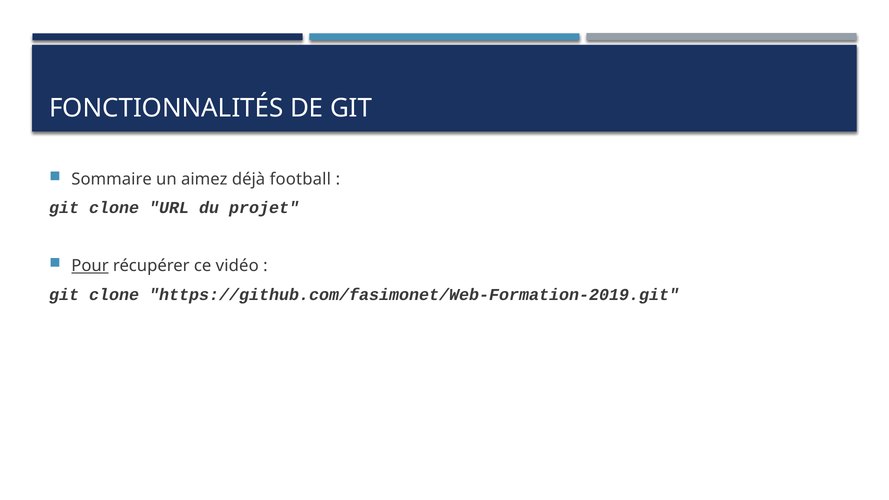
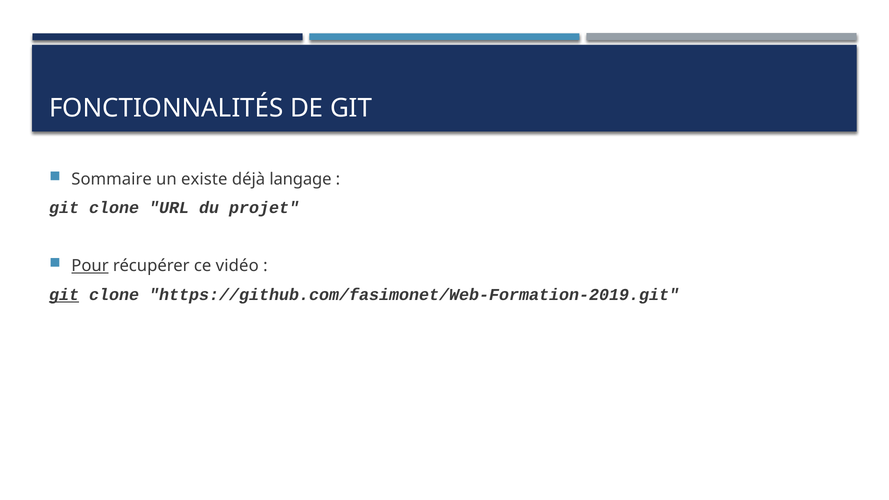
aimez: aimez -> existe (204, 179)
football: football -> langage (300, 179)
git underline: none -> present (64, 295)
